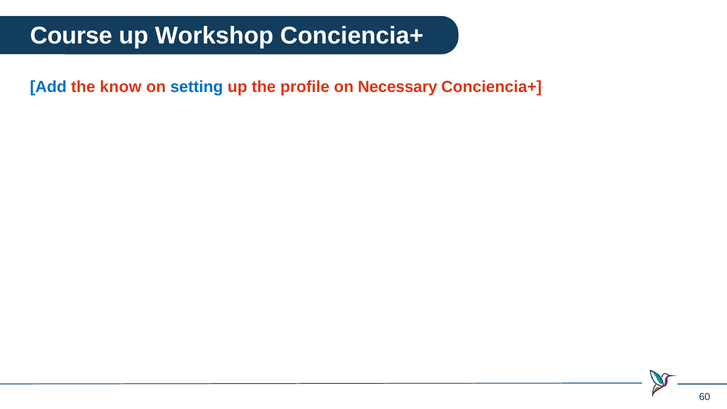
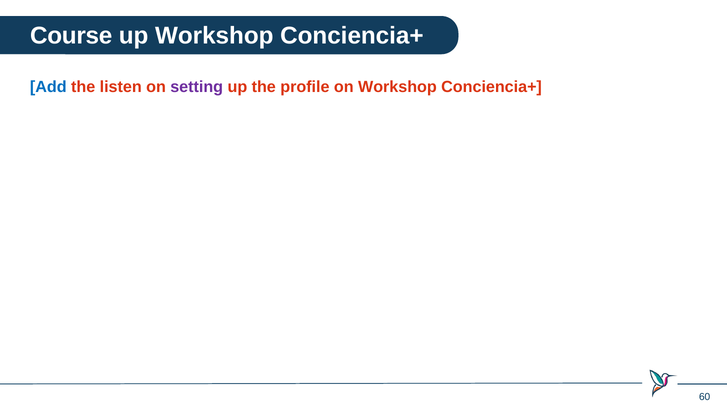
know: know -> listen (121, 87)
setting colour: blue -> purple (197, 87)
on Necessary: Necessary -> Workshop (397, 87)
